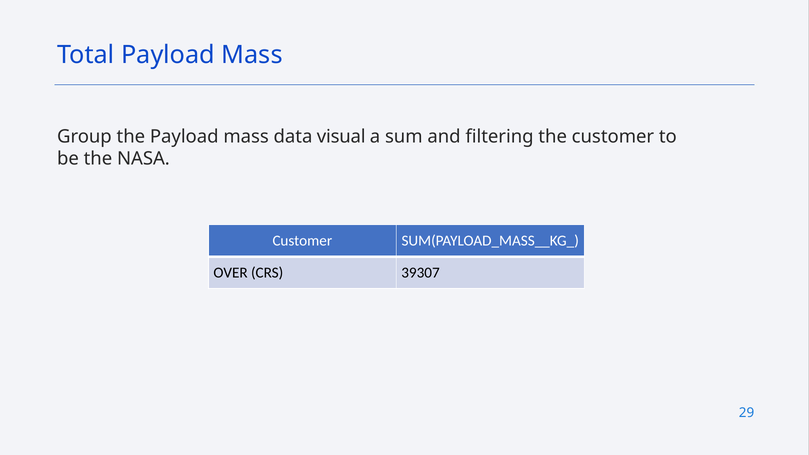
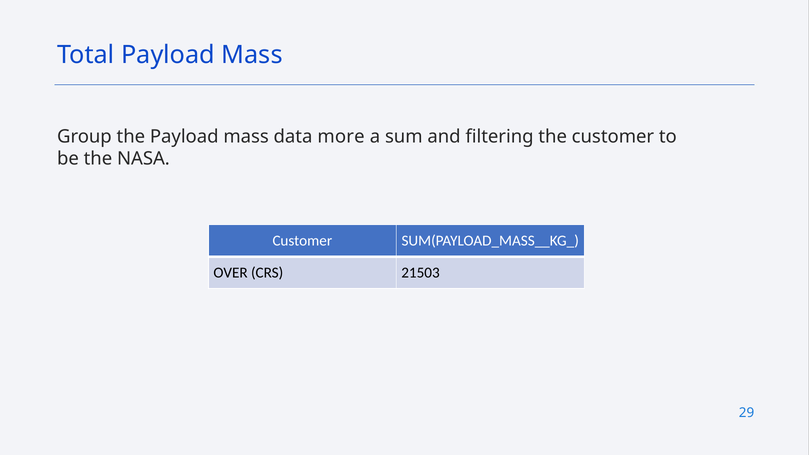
visual: visual -> more (341, 137)
39307: 39307 -> 21503 (420, 273)
